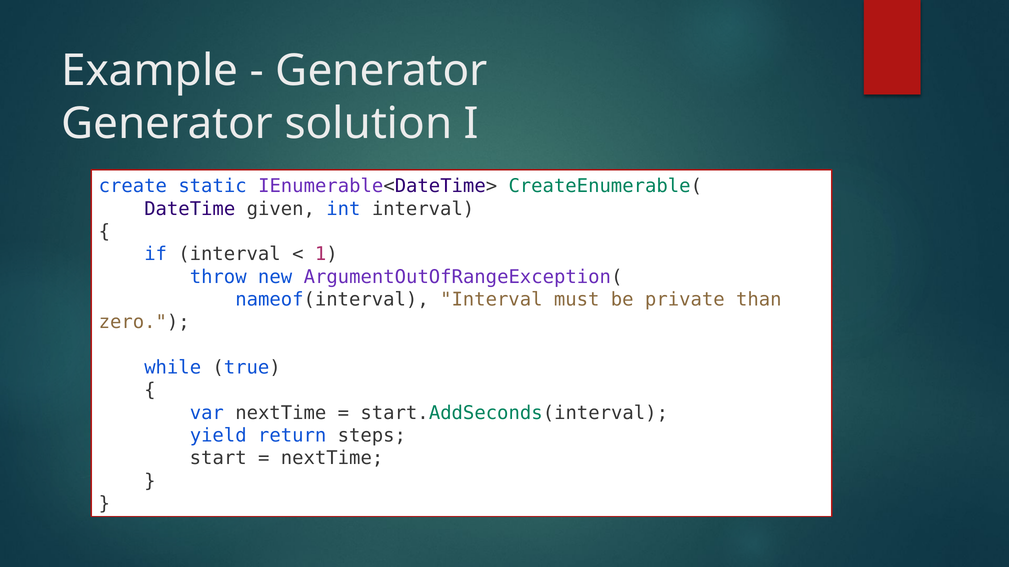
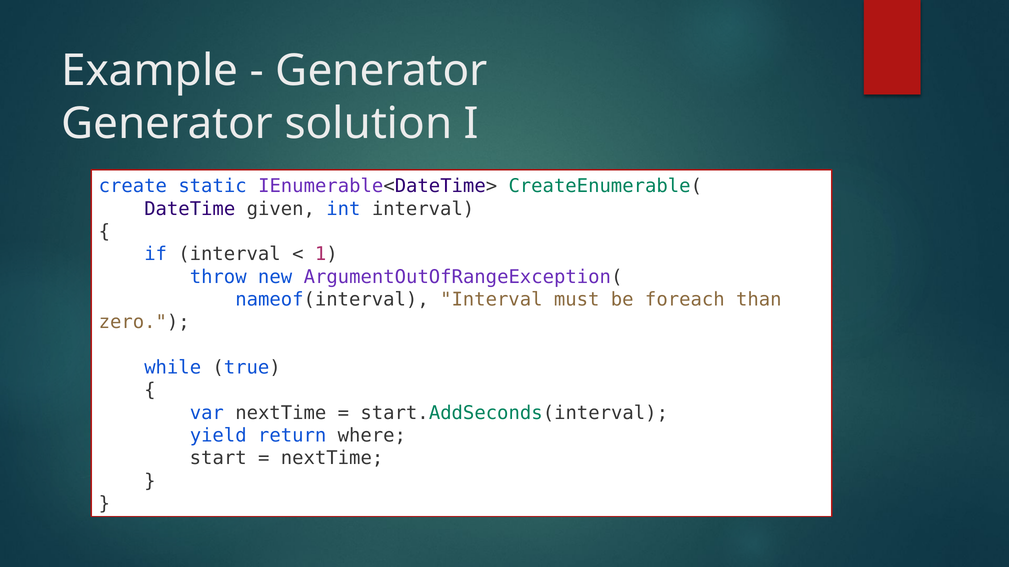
private: private -> foreach (685, 300)
steps: steps -> where (372, 436)
